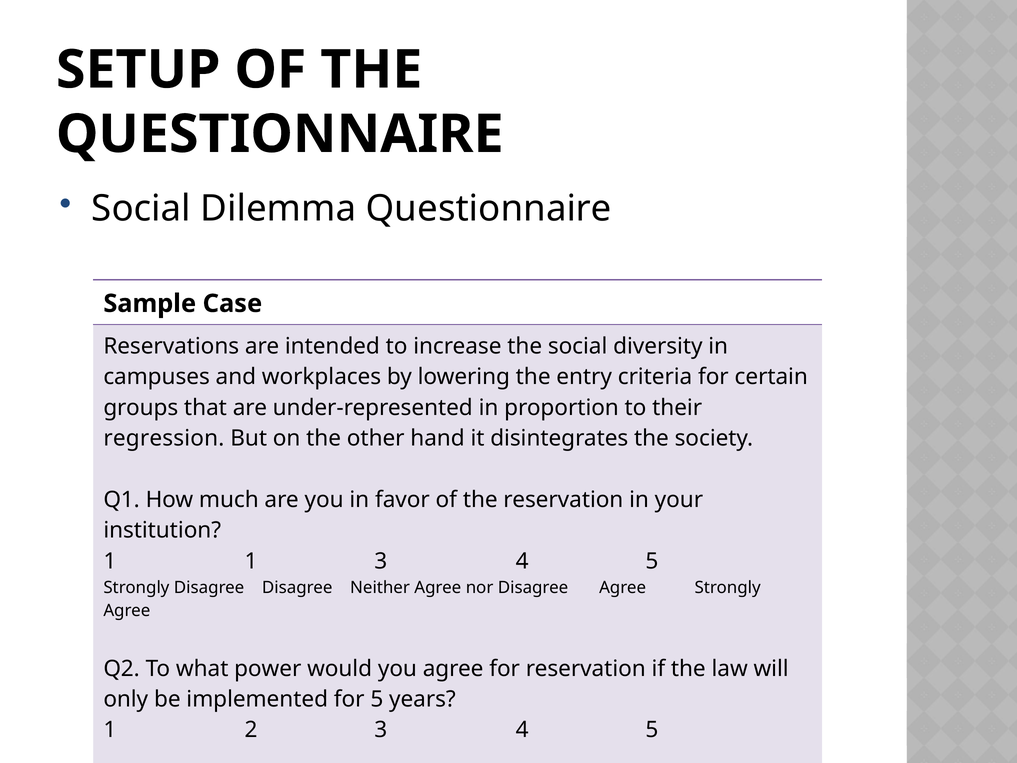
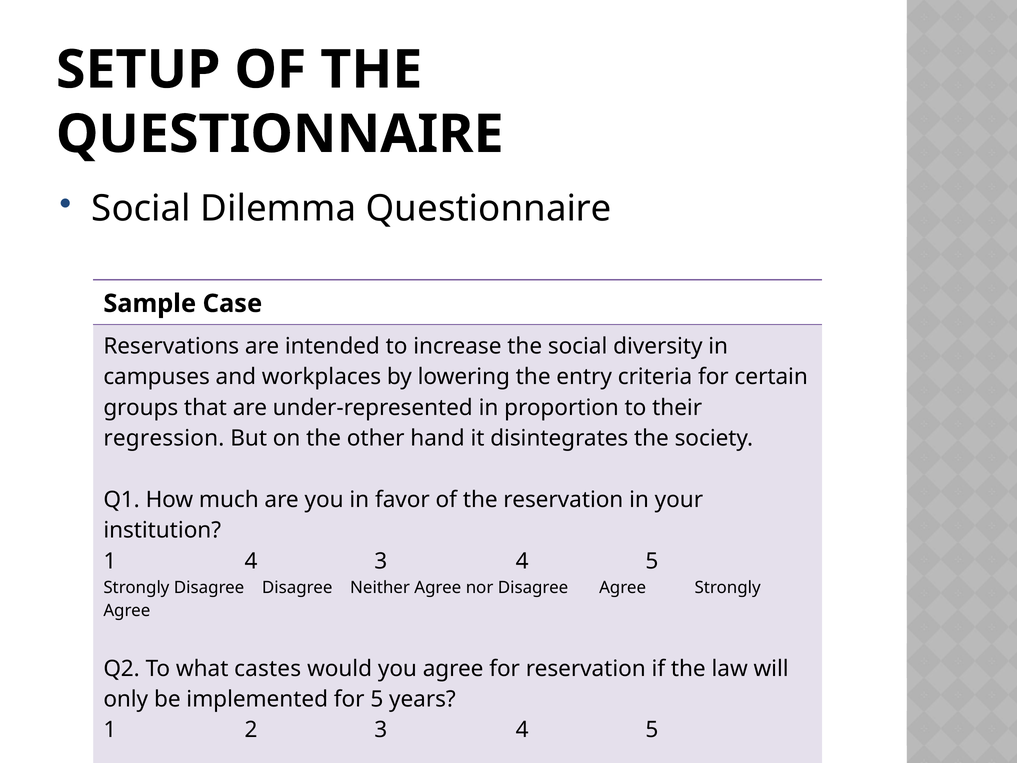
1 1: 1 -> 4 (251, 561)
power: power -> castes (268, 668)
